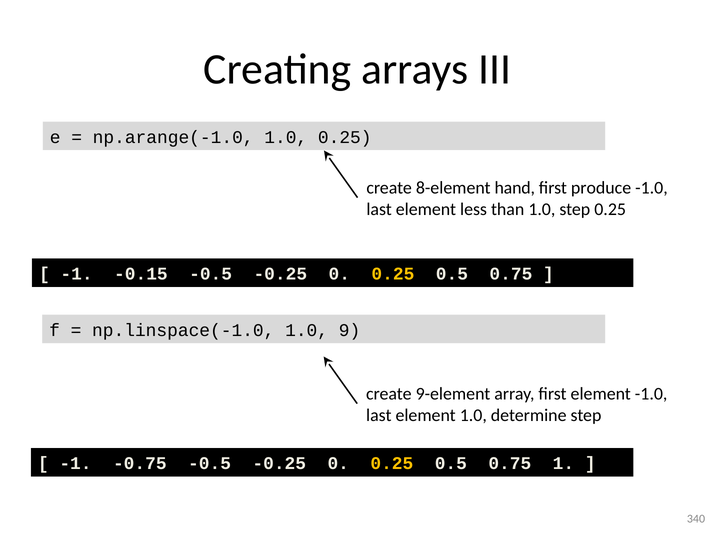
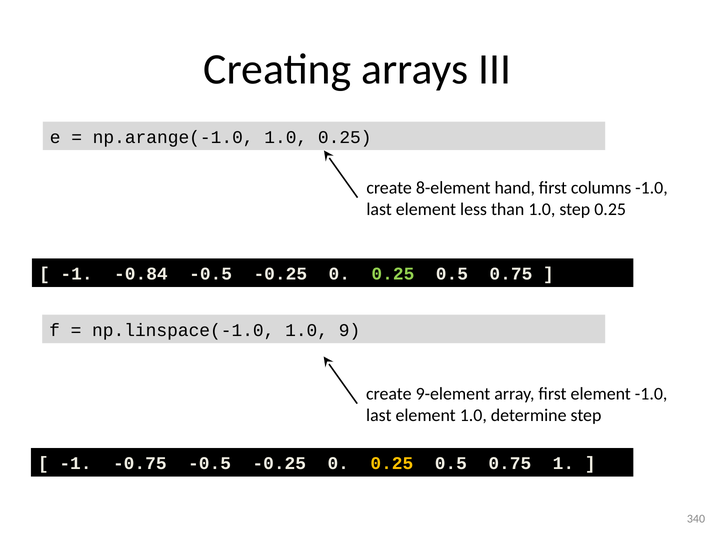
produce: produce -> columns (601, 188)
-0.15: -0.15 -> -0.84 (141, 274)
0.25 colour: yellow -> light green (393, 274)
